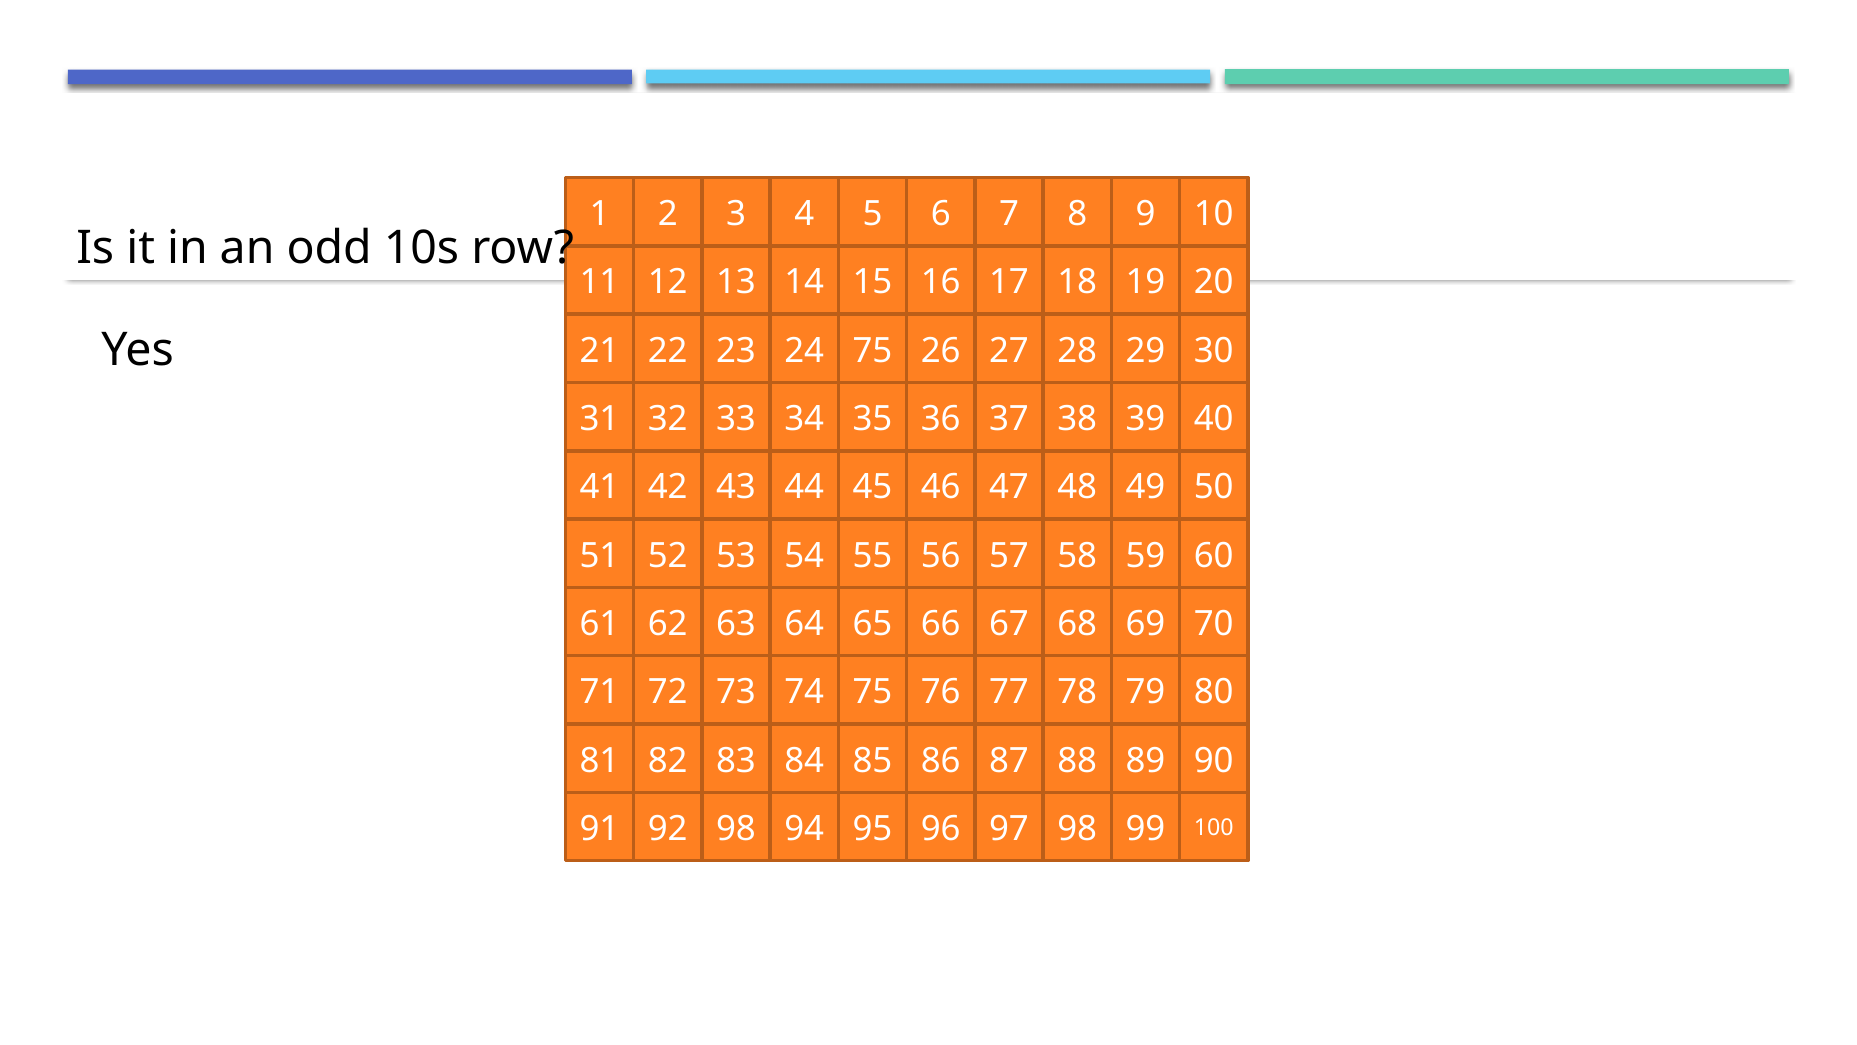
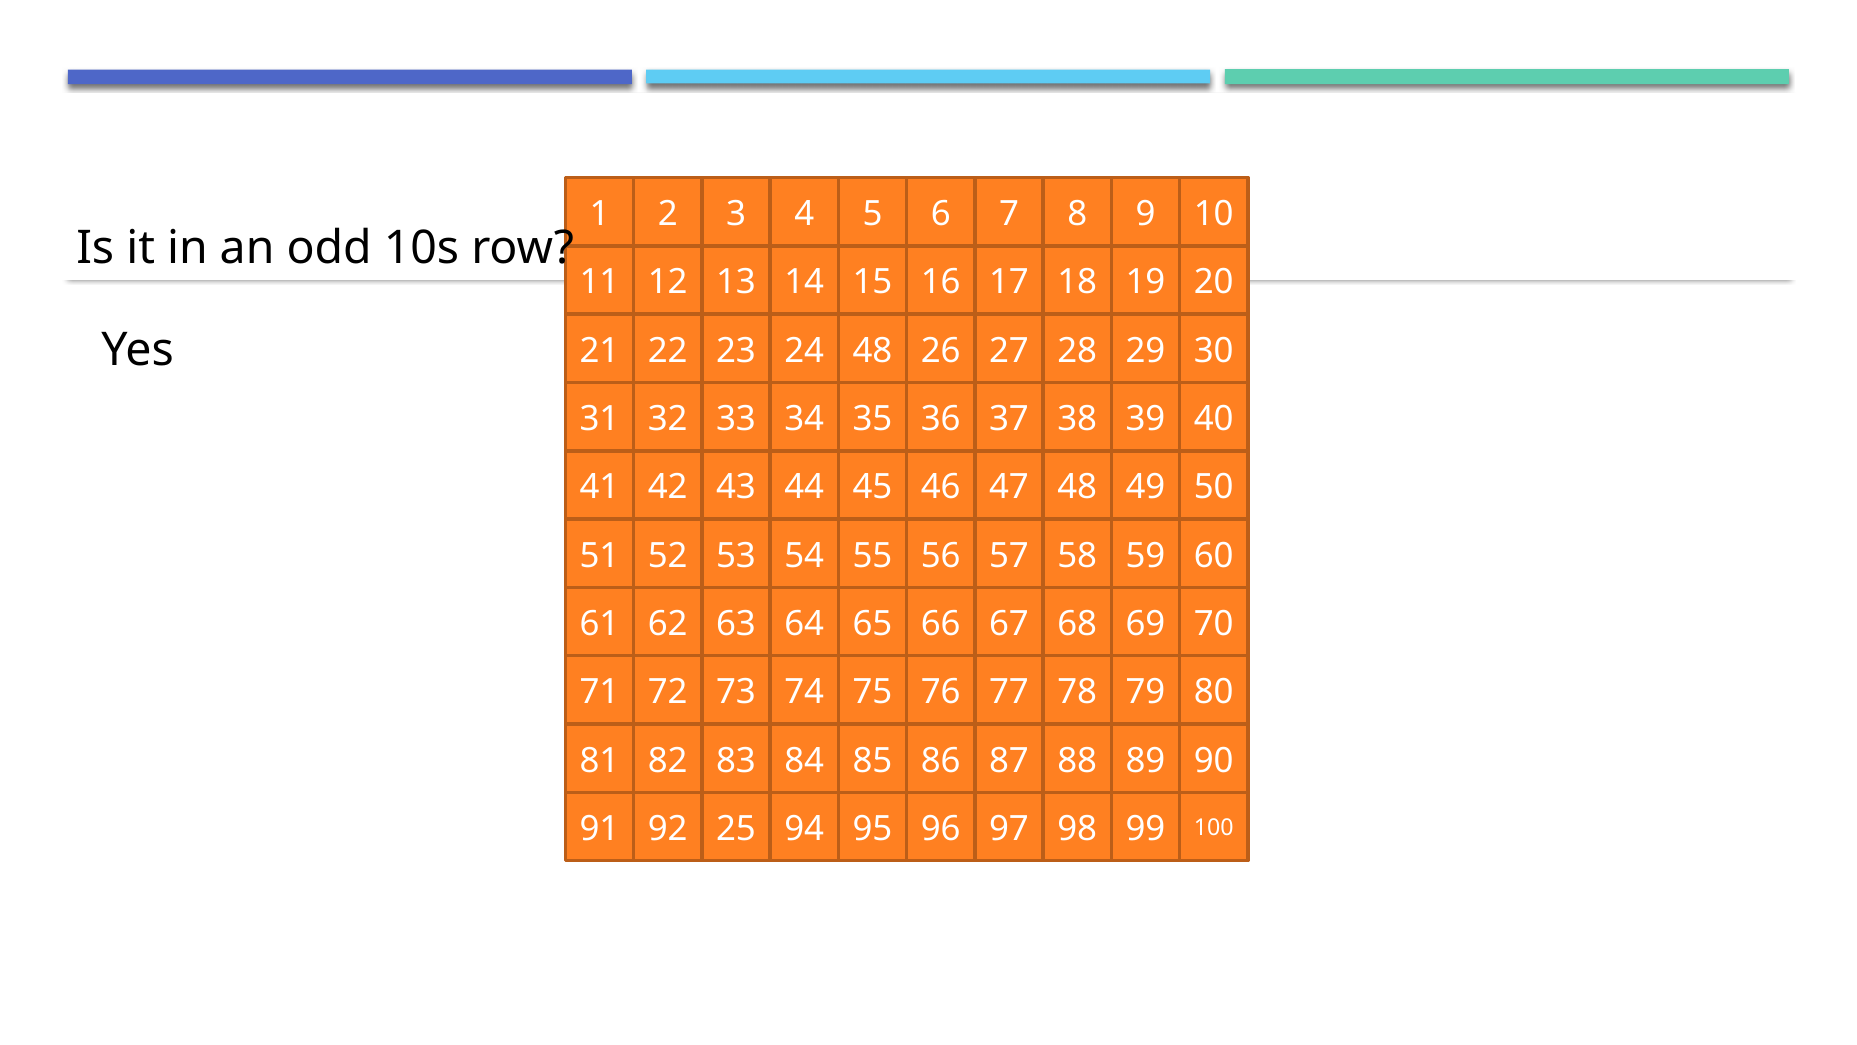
24 75: 75 -> 48 (873, 351)
92 98: 98 -> 25 (736, 828)
